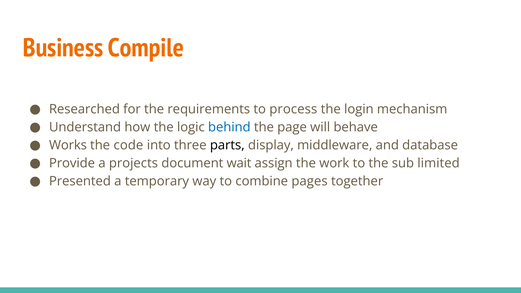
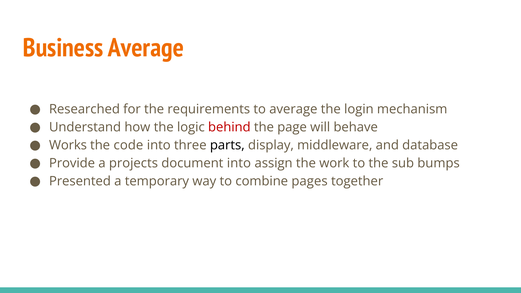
Business Compile: Compile -> Average (146, 48)
to process: process -> average (293, 109)
behind colour: blue -> red (229, 127)
document wait: wait -> into (239, 163)
limited: limited -> bumps (439, 163)
